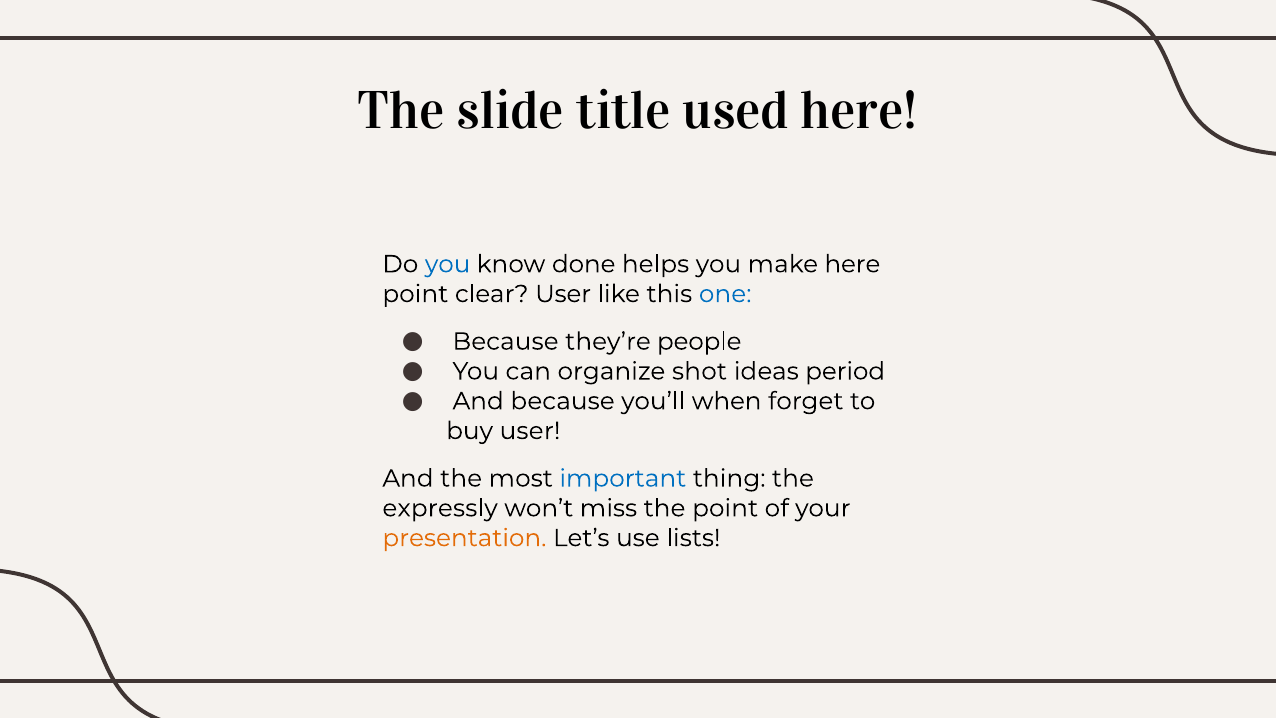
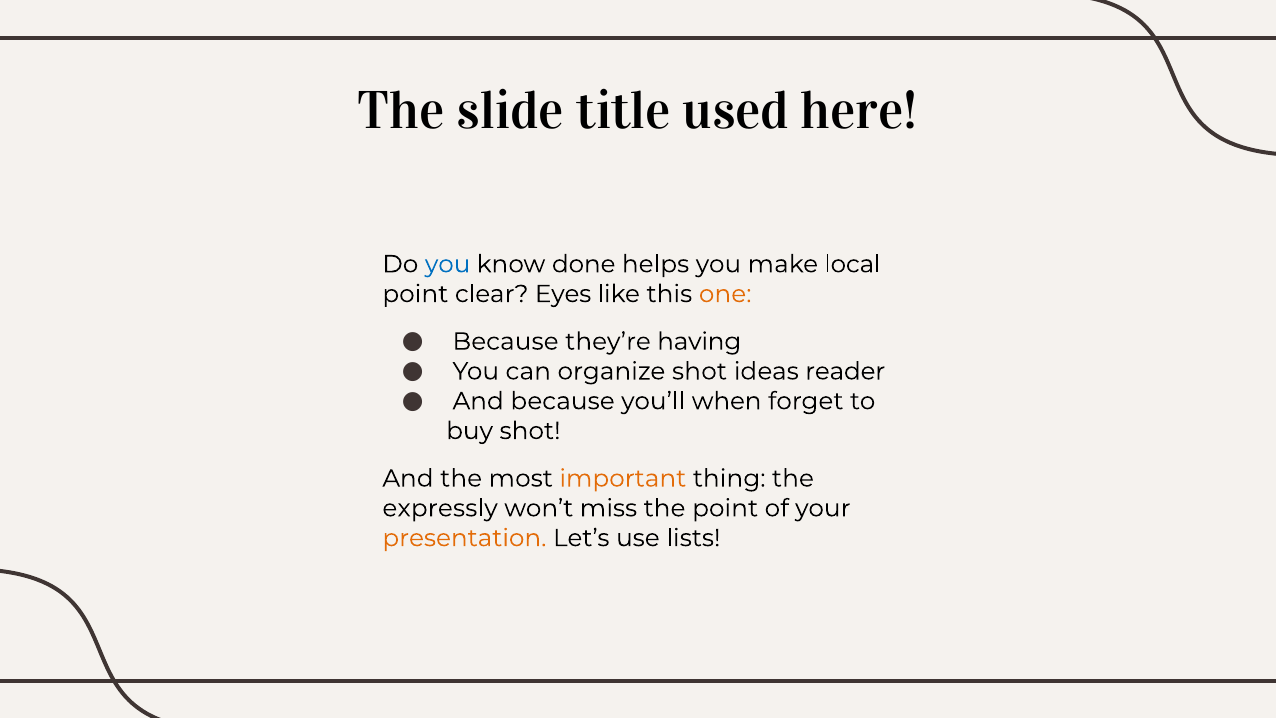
make here: here -> local (852, 264)
clear User: User -> Eyes (563, 294)
one colour: blue -> orange (725, 294)
people: people -> having (699, 341)
period: period -> reader (845, 371)
buy user: user -> shot (530, 431)
important colour: blue -> orange (623, 478)
